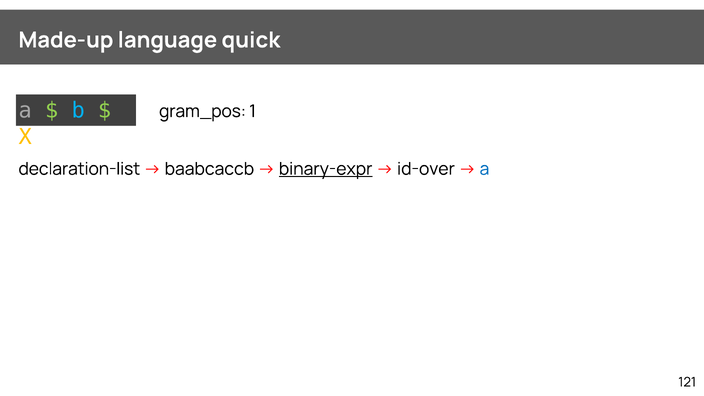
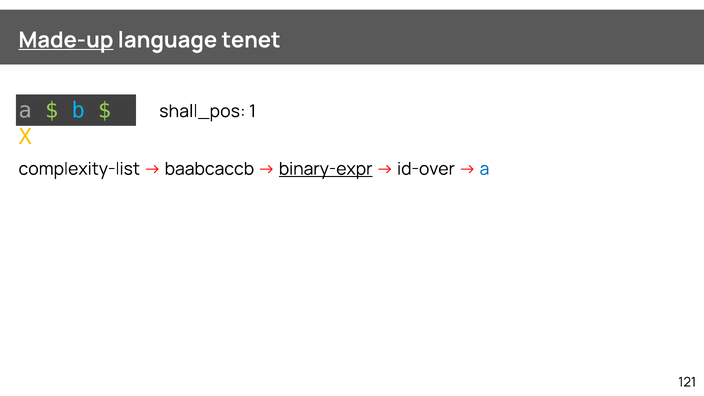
Made-up underline: none -> present (66, 40)
quick: quick -> tenet (251, 40)
gram_pos: gram_pos -> shall_pos (202, 111)
declaration-list: declaration-list -> complexity-list (79, 169)
